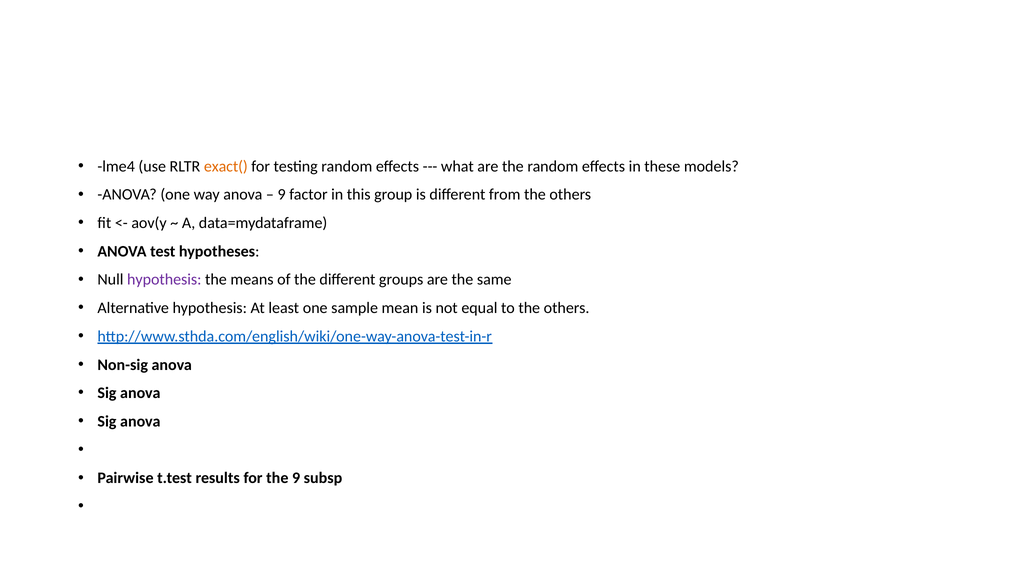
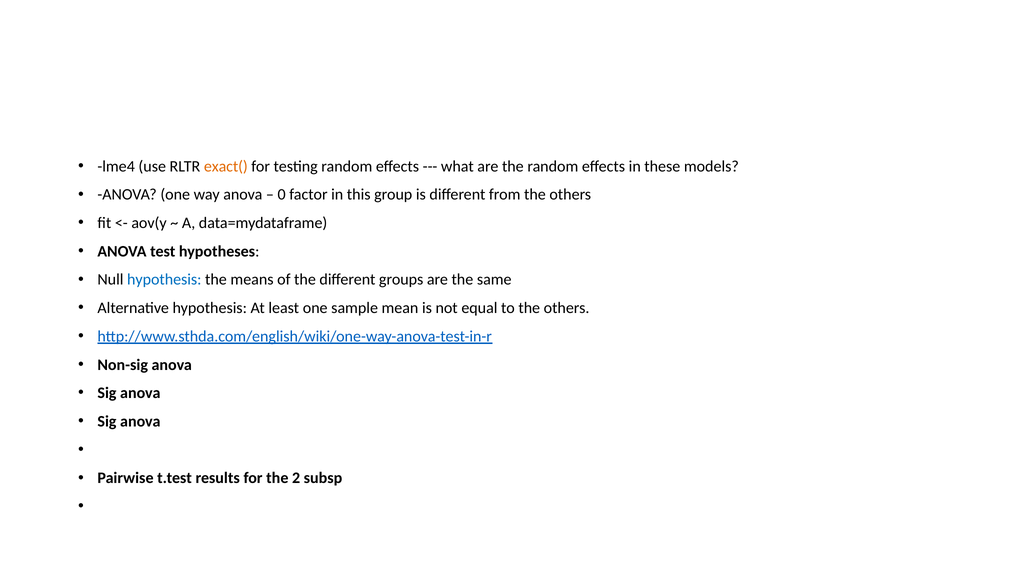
9: 9 -> 0 (282, 195)
hypothesis colour: purple -> blue (164, 280)
the 9: 9 -> 2 (296, 478)
